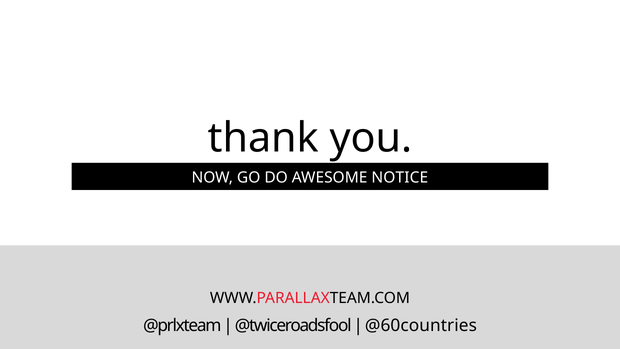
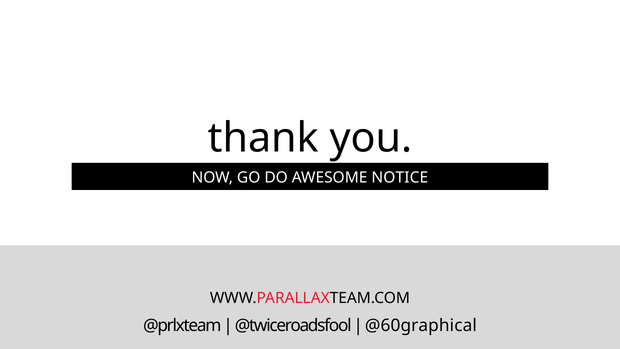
@60countries: @60countries -> @60graphical (421, 325)
